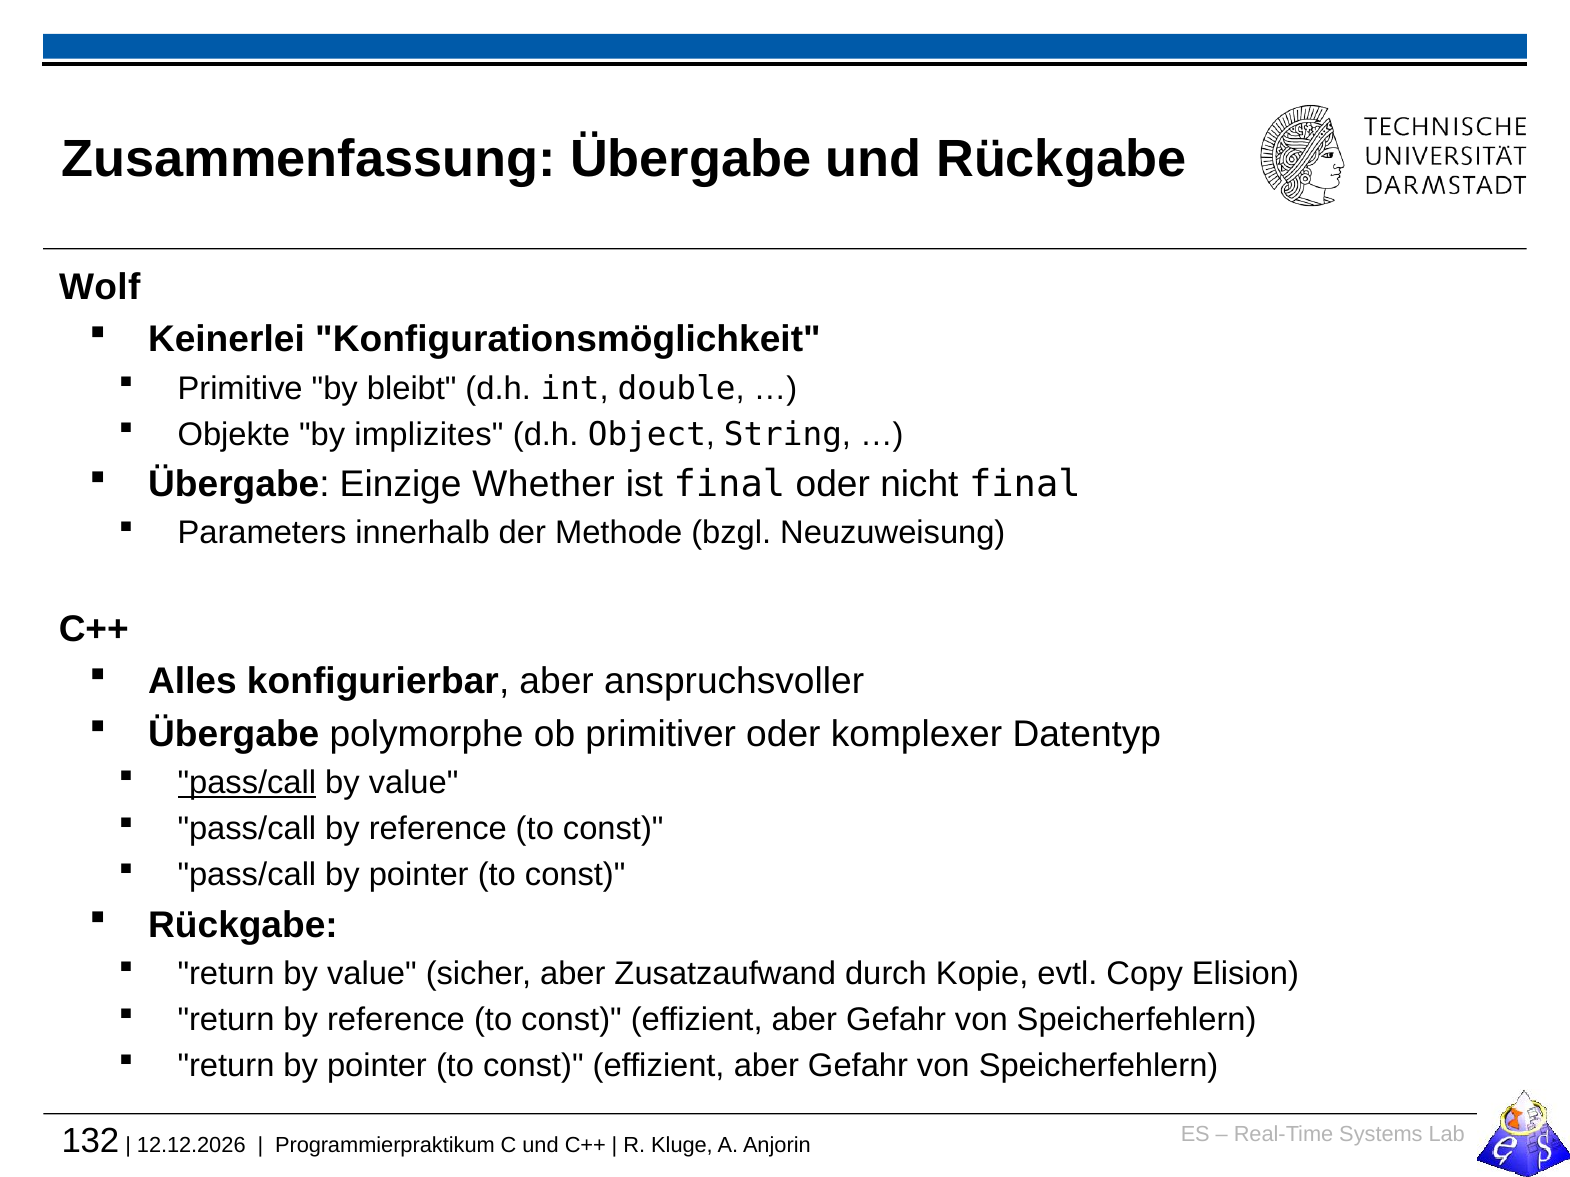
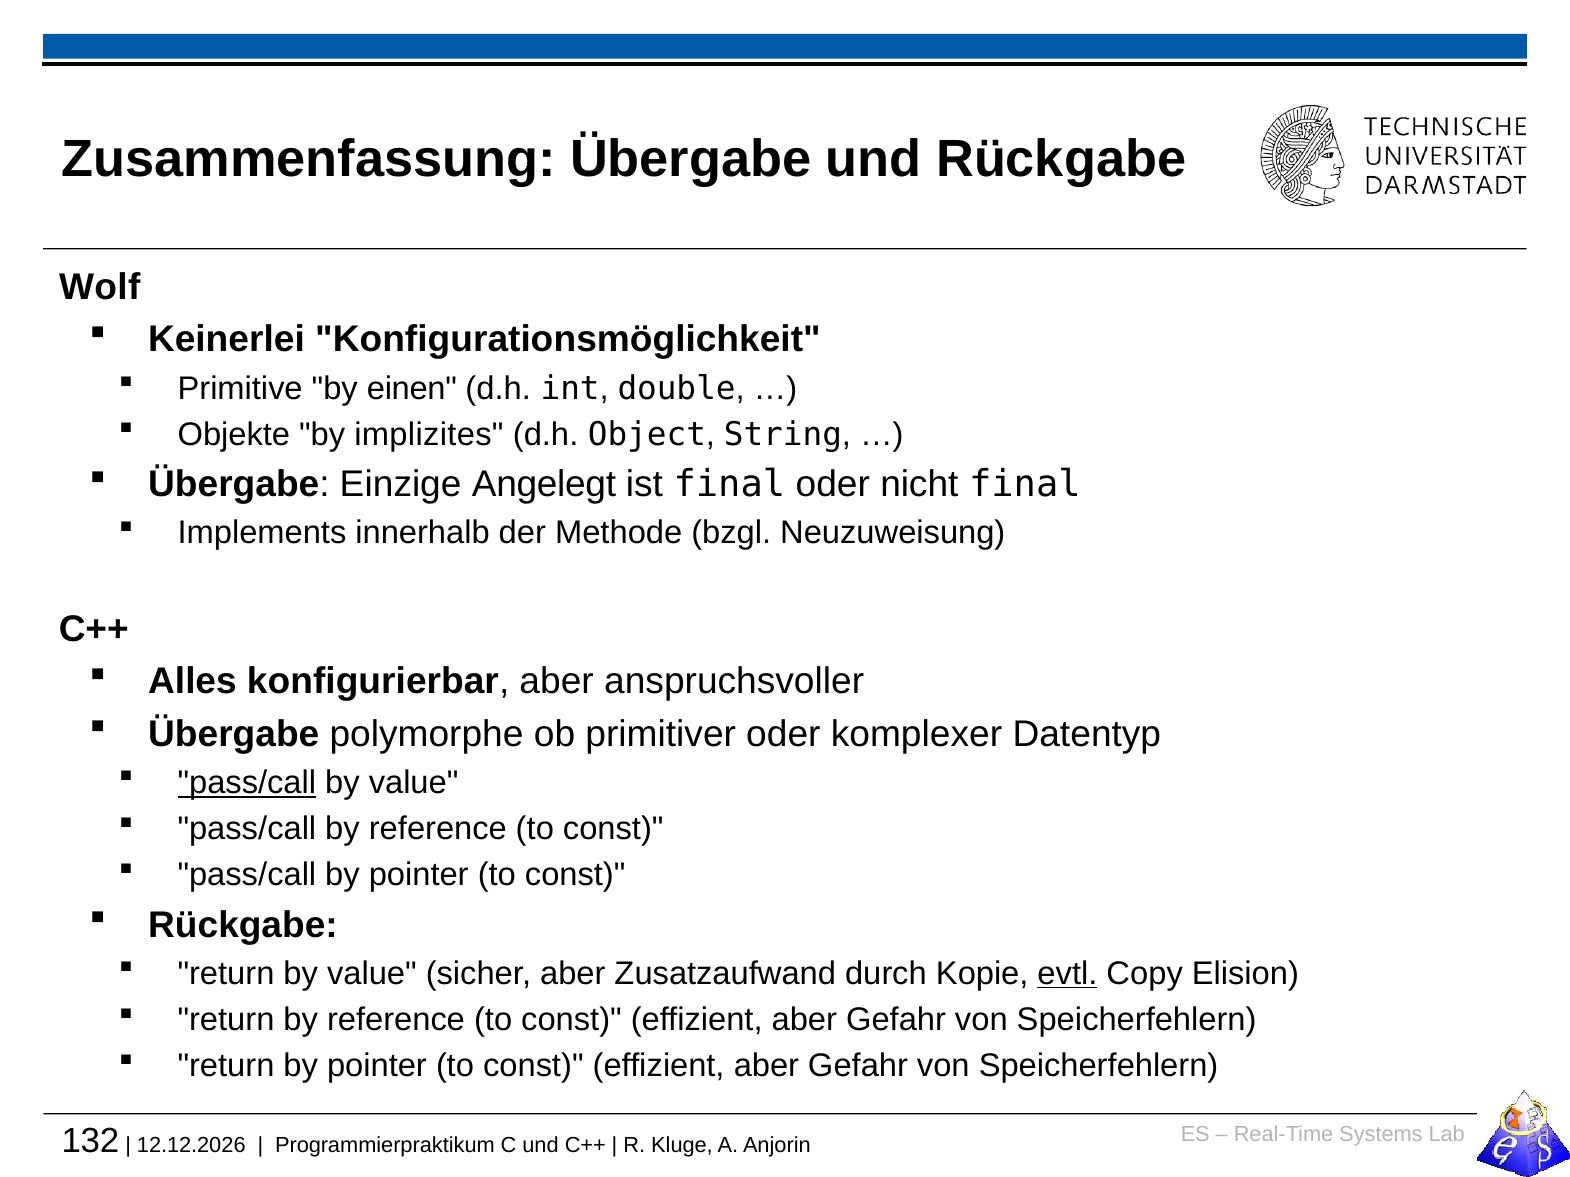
bleibt: bleibt -> einen (412, 388)
Whether: Whether -> Angelegt (544, 485)
Parameters: Parameters -> Implements (262, 533)
evtl underline: none -> present (1067, 974)
